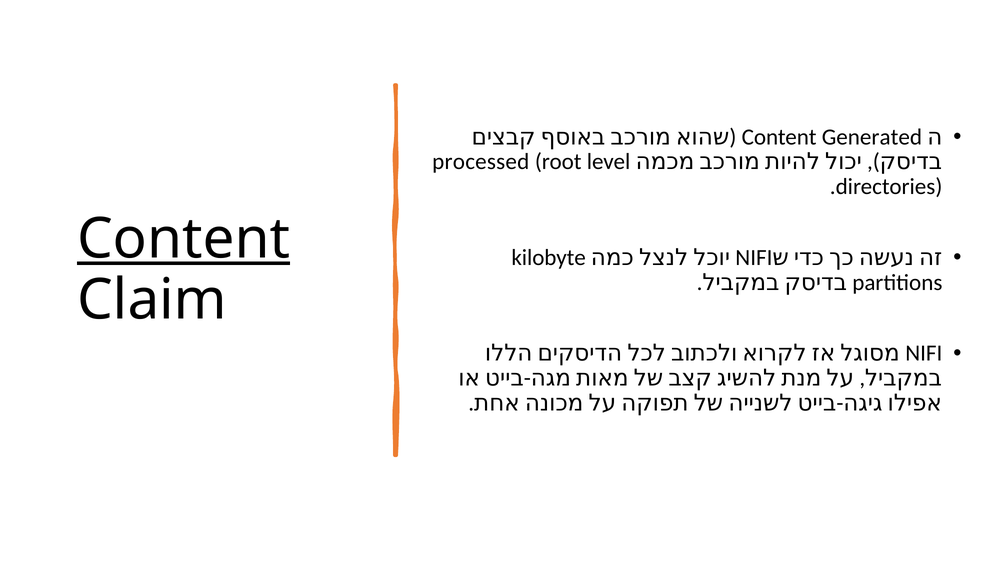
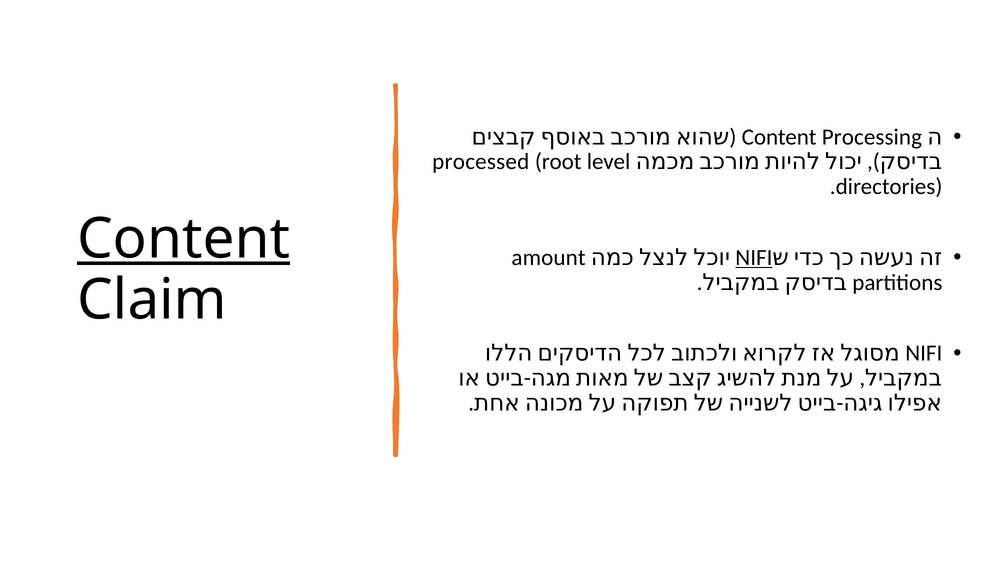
Generated: Generated -> Processing (872, 137)
kilobyte: kilobyte -> amount (549, 258)
NIFI underline: none -> present (754, 258)
